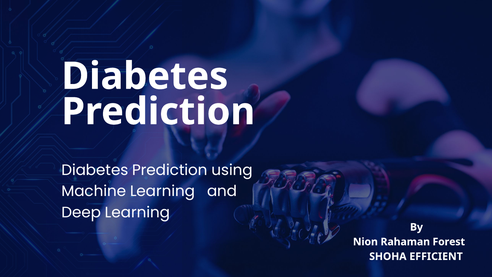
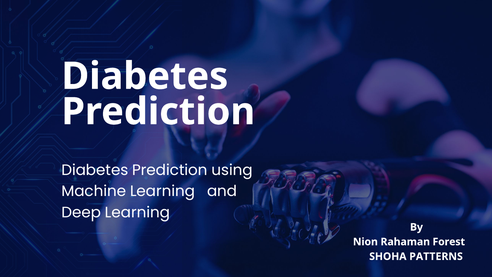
EFFICIENT: EFFICIENT -> PATTERNS (436, 256)
